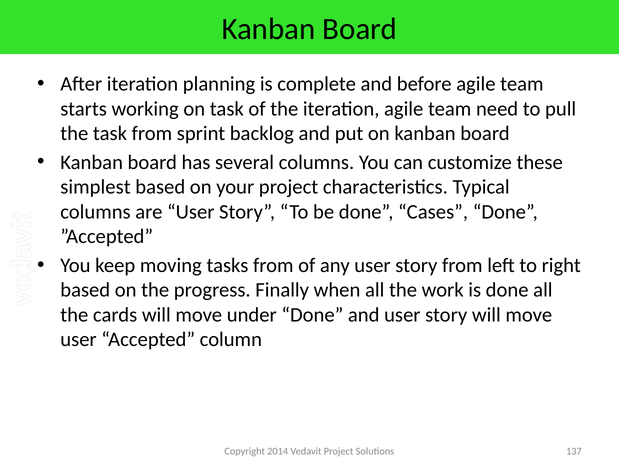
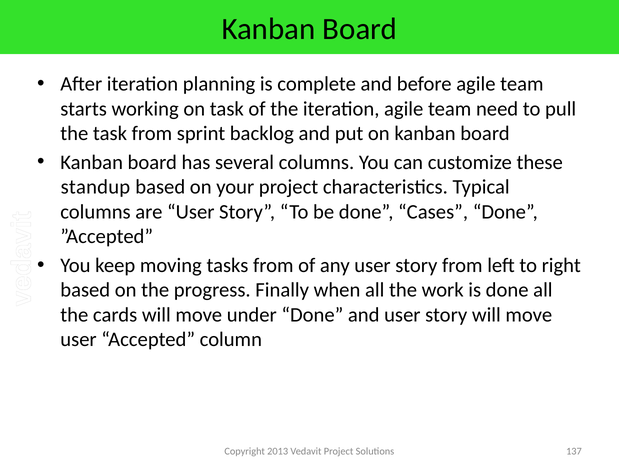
simplest: simplest -> standup (95, 187)
2014: 2014 -> 2013 (278, 452)
